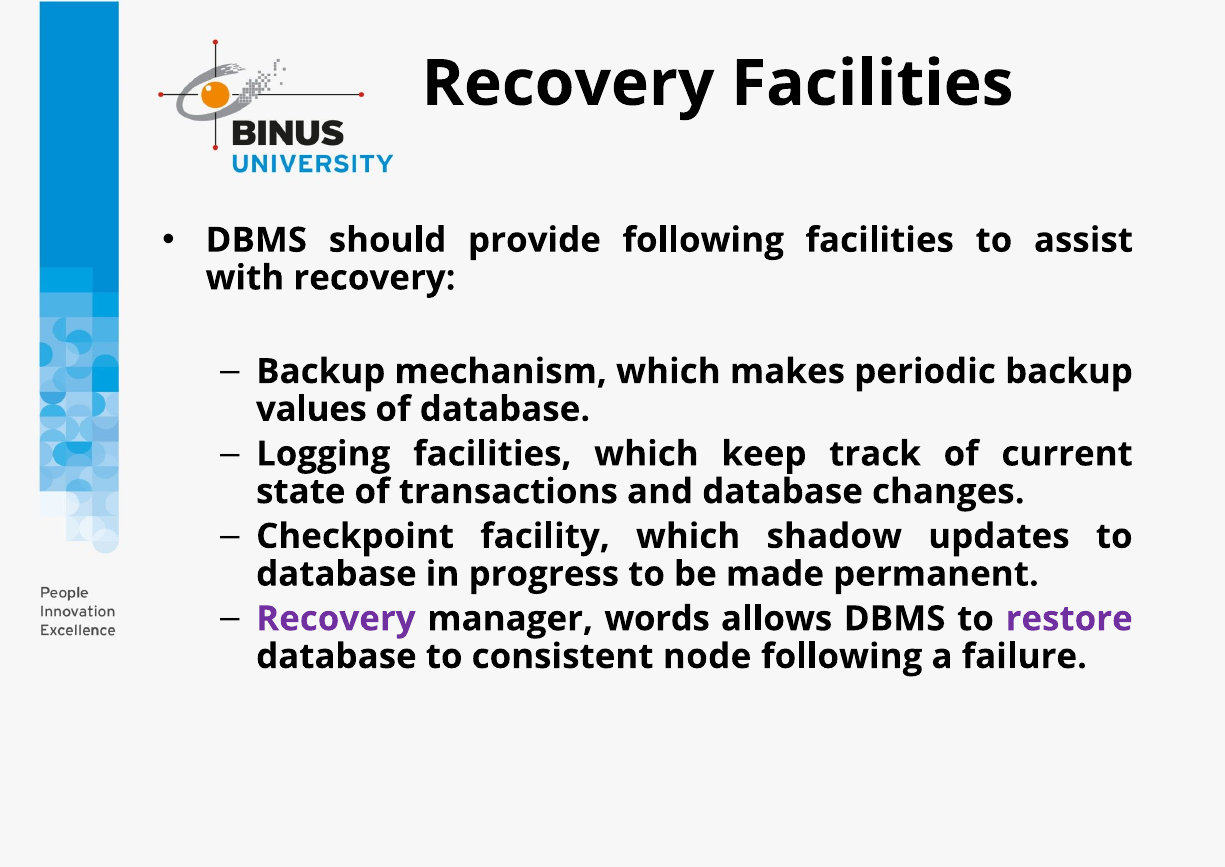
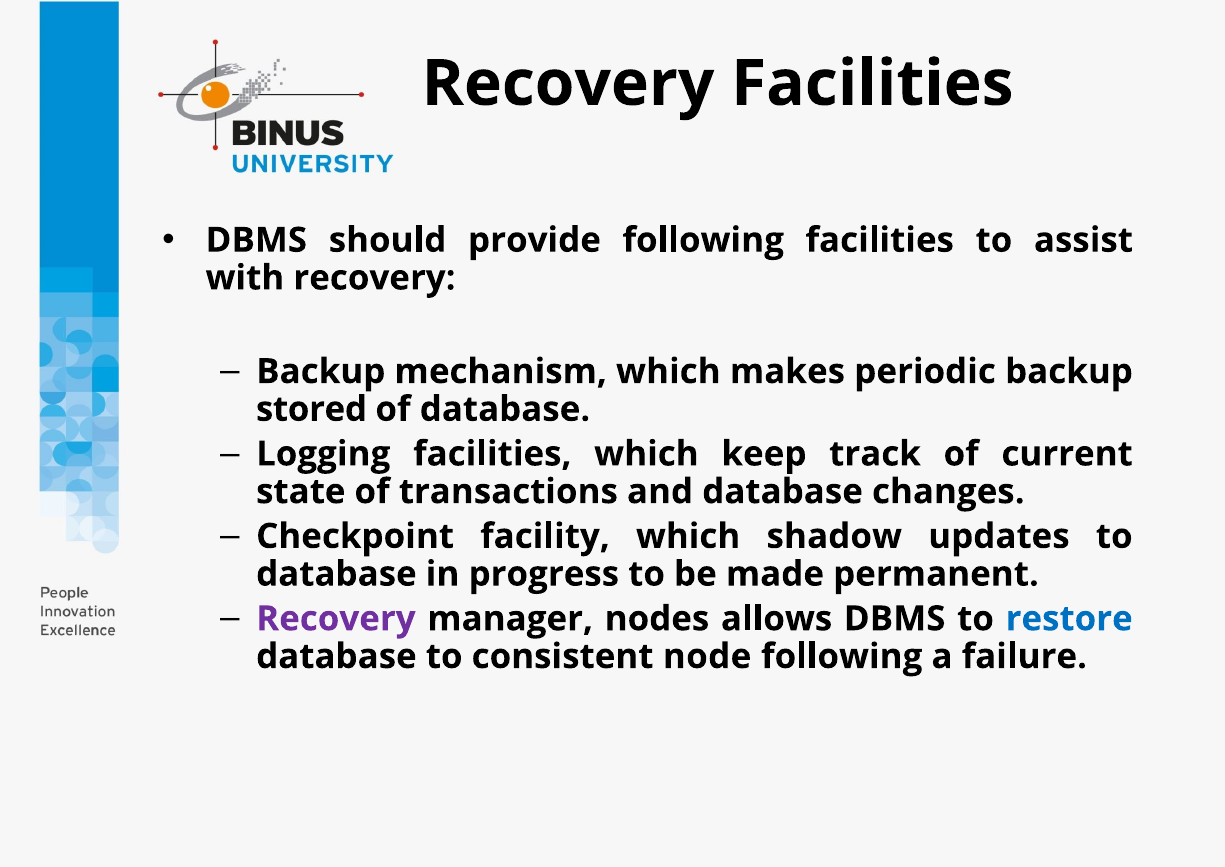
values: values -> stored (311, 409)
words: words -> nodes (657, 619)
restore colour: purple -> blue (1069, 619)
